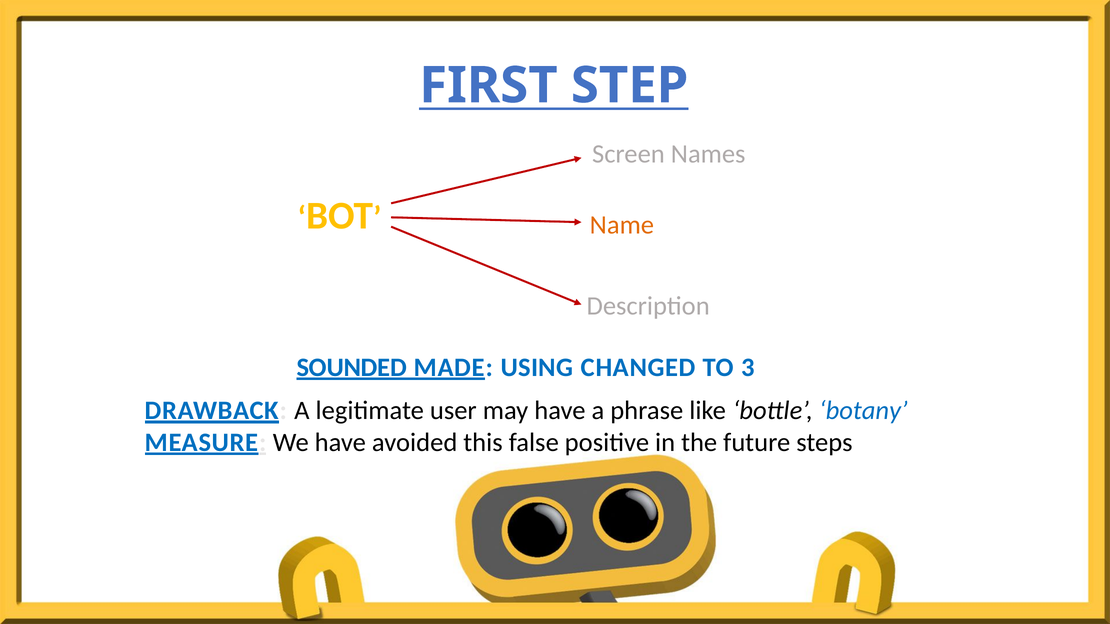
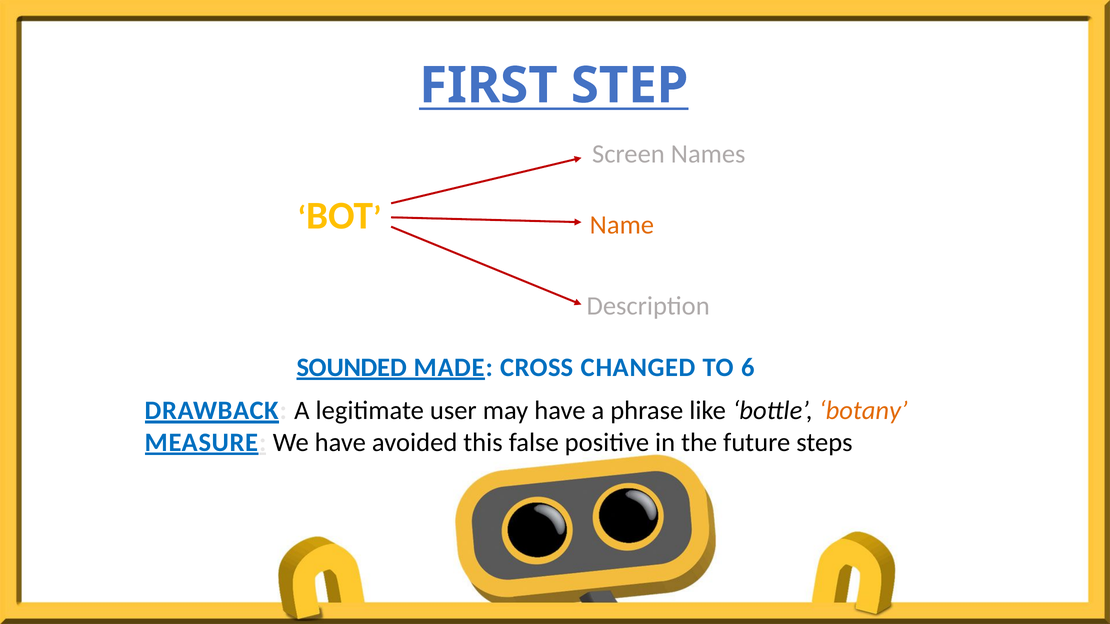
USING: USING -> CROSS (537, 368)
3: 3 -> 6 (748, 368)
botany colour: blue -> orange (863, 411)
